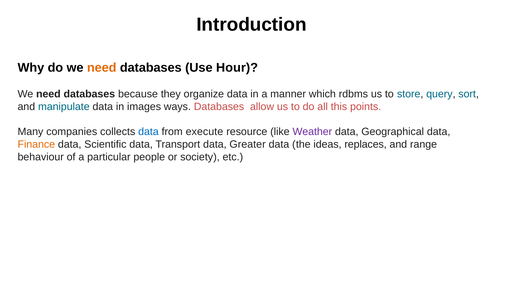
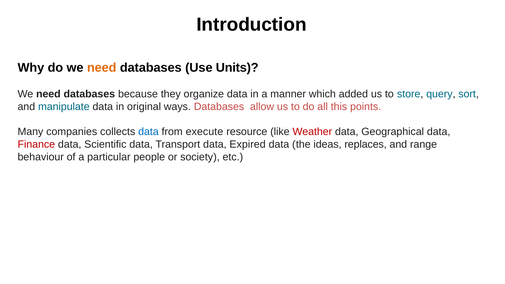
Hour: Hour -> Units (237, 68)
rdbms: rdbms -> added (353, 94)
images: images -> original (144, 107)
Weather colour: purple -> red (312, 132)
Finance colour: orange -> red (36, 144)
Greater: Greater -> Expired (248, 144)
